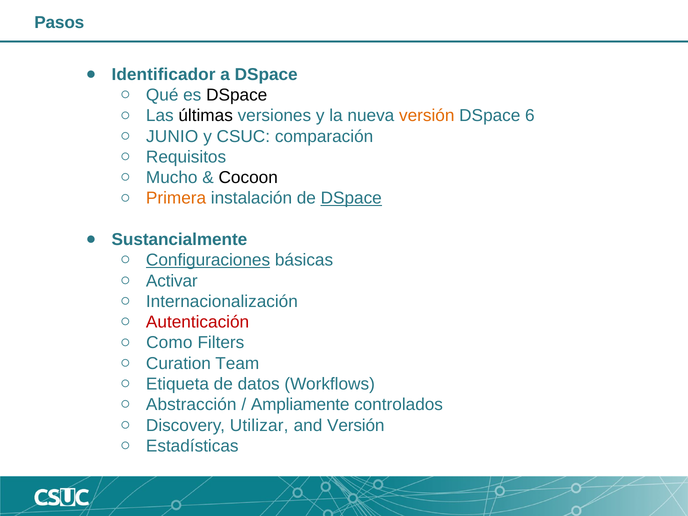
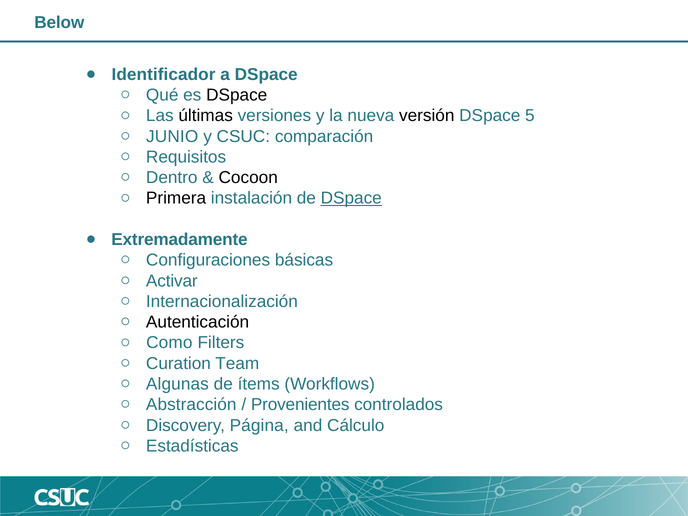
Pasos: Pasos -> Below (59, 23)
versión colour: orange -> black (427, 116)
6: 6 -> 5 (530, 116)
Mucho: Mucho -> Dentro (172, 178)
Primera colour: orange -> black (176, 198)
Sustancialmente: Sustancialmente -> Extremadamente (179, 240)
Configuraciones underline: present -> none (208, 260)
Autenticación colour: red -> black (198, 322)
Etiqueta: Etiqueta -> Algunas (177, 384)
datos: datos -> ítems (259, 384)
Ampliamente: Ampliamente -> Provenientes (300, 405)
Utilizar: Utilizar -> Página (259, 425)
and Versión: Versión -> Cálculo (356, 425)
